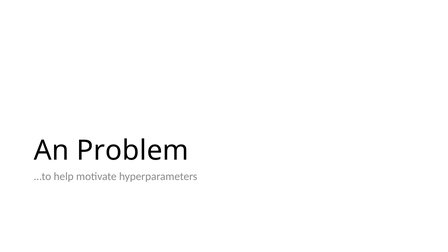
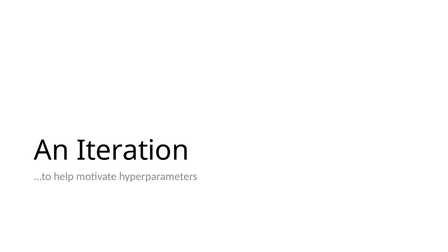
Problem: Problem -> Iteration (133, 151)
